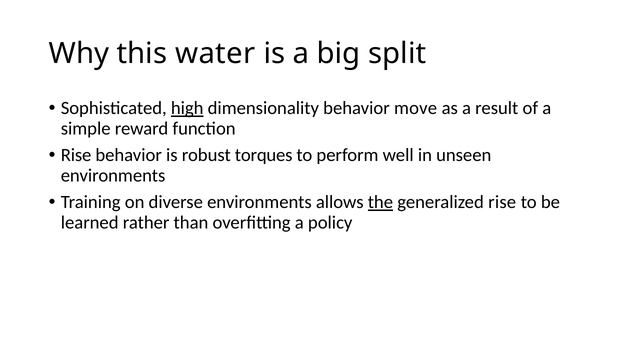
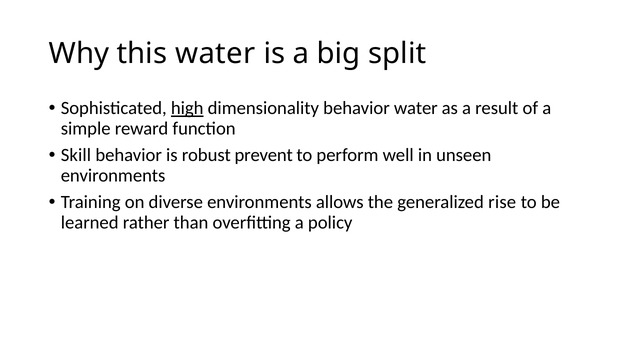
behavior move: move -> water (416, 108)
Rise: Rise -> Skill (76, 155)
torques: torques -> prevent (264, 155)
the underline: present -> none (380, 202)
